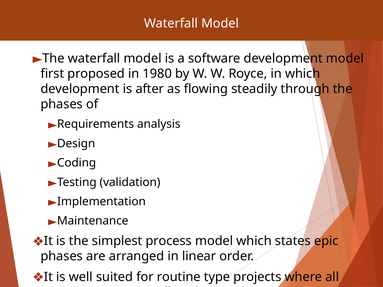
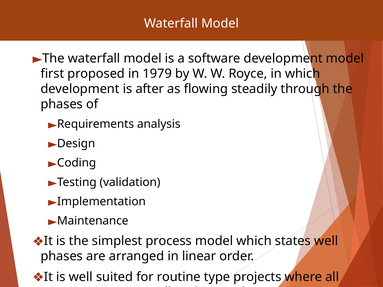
1980: 1980 -> 1979 (157, 74)
states epic: epic -> well (326, 241)
